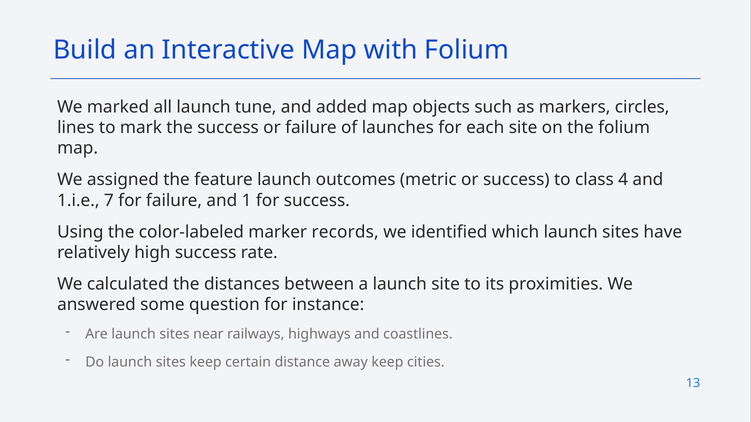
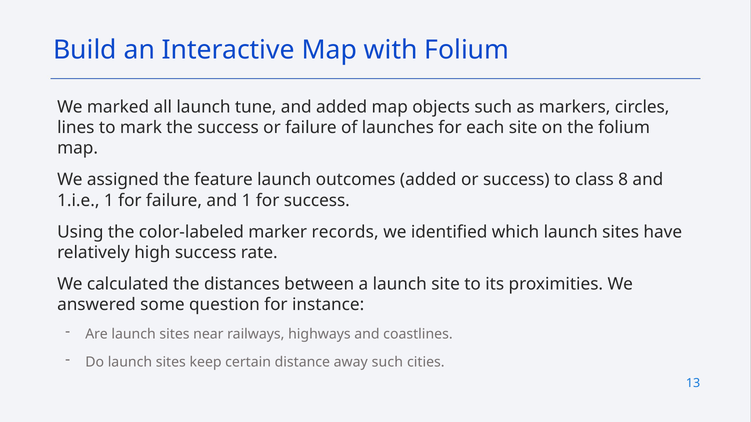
outcomes metric: metric -> added (428, 180)
4: 4 -> 8 (623, 180)
1.i.e 7: 7 -> 1 (109, 201)
away keep: keep -> such (387, 362)
